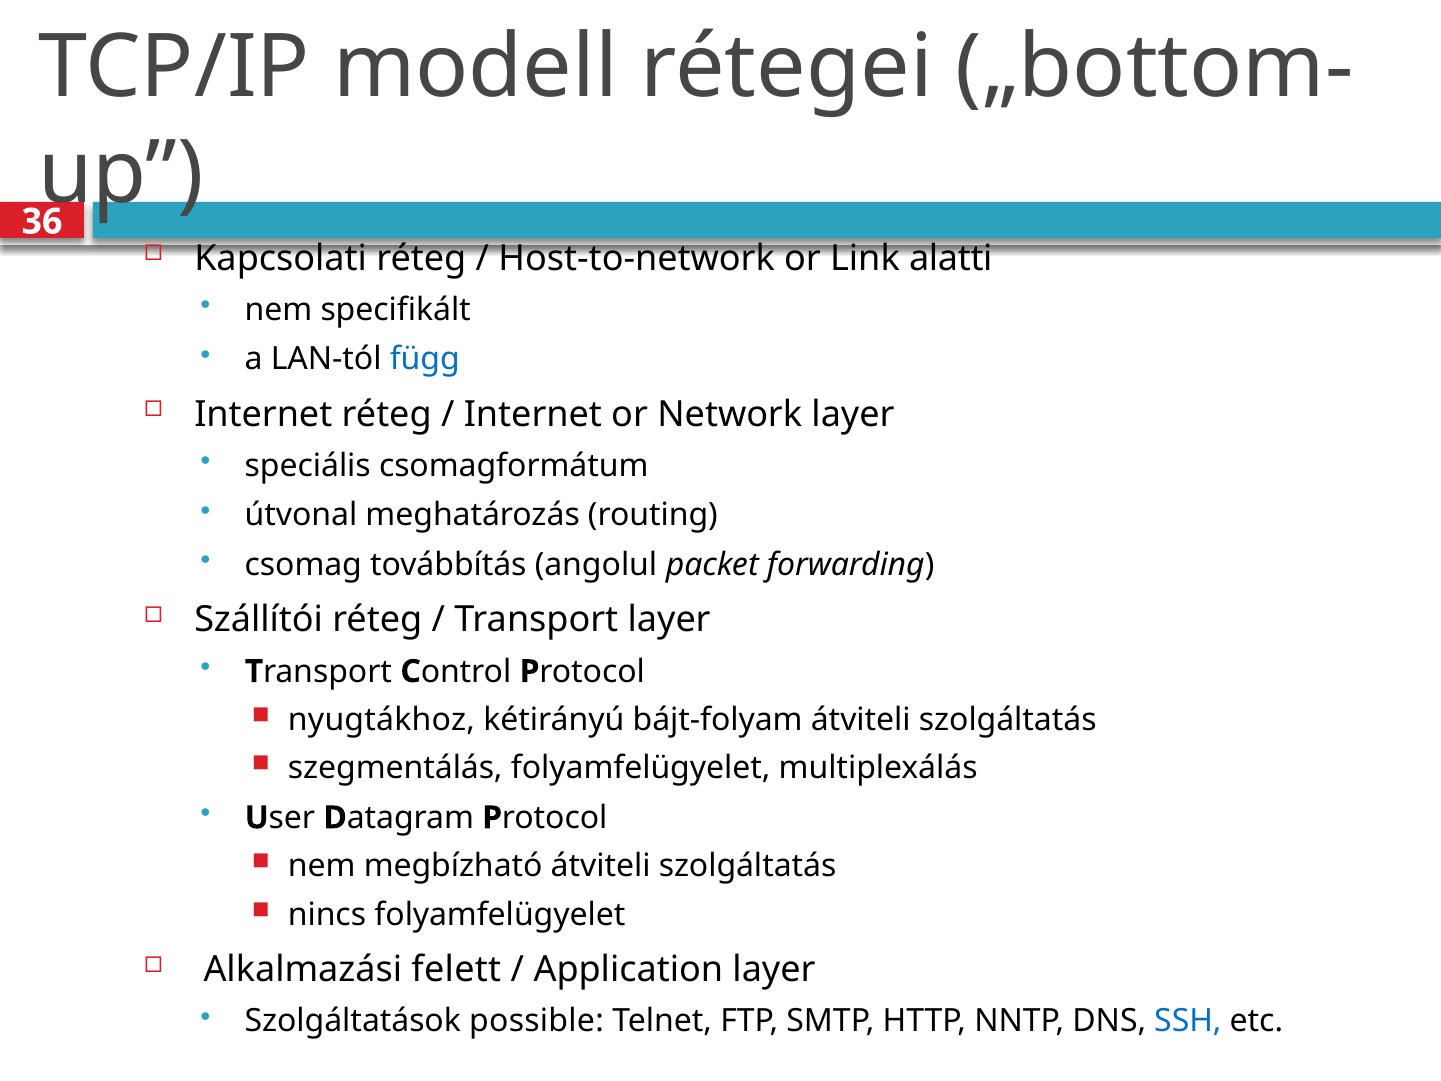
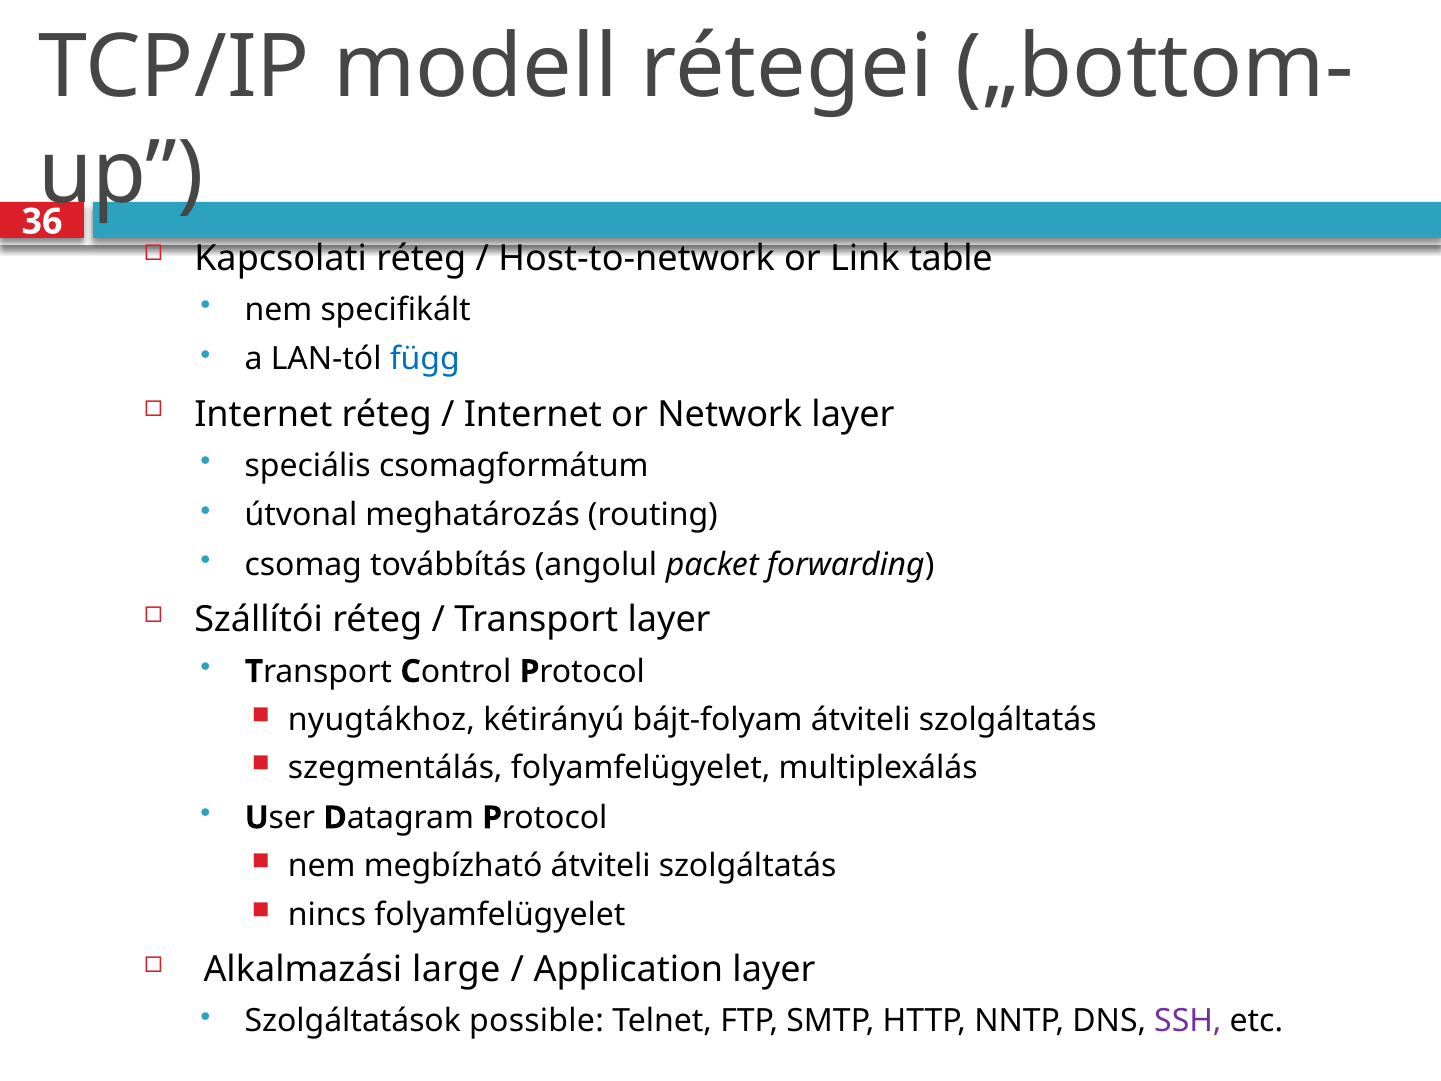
alatti: alatti -> table (951, 258)
felett: felett -> large (456, 969)
SSH colour: blue -> purple (1188, 1021)
